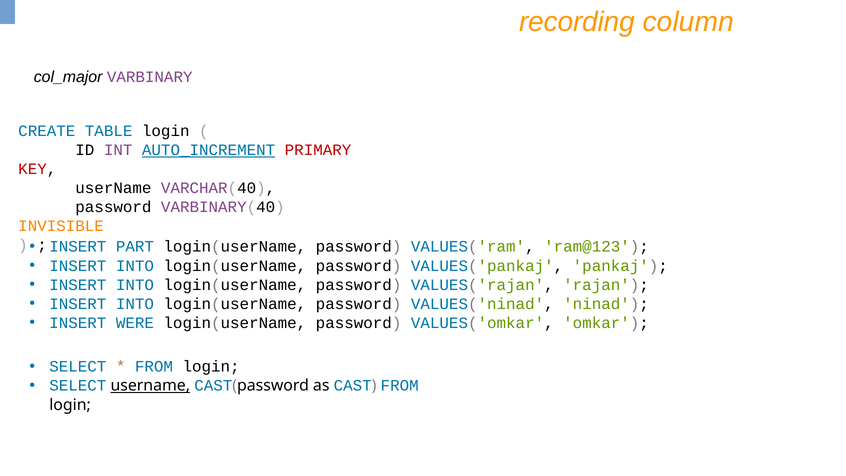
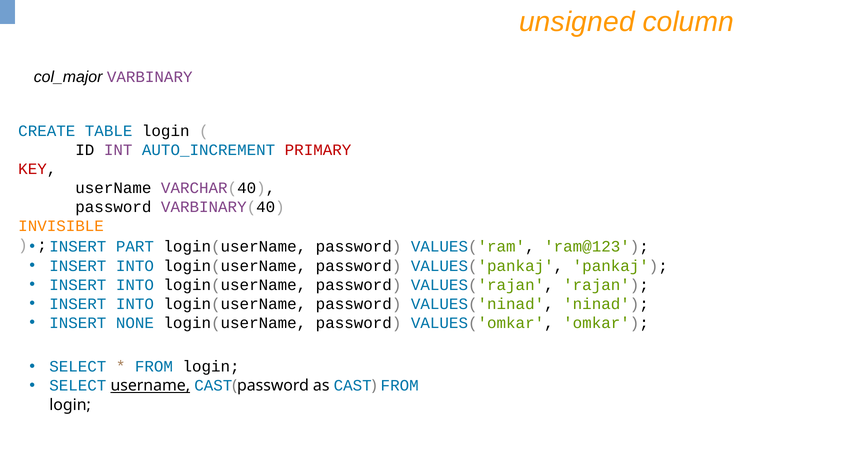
recording: recording -> unsigned (577, 22)
AUTO_INCREMENT underline: present -> none (209, 150)
WERE: WERE -> NONE (135, 323)
